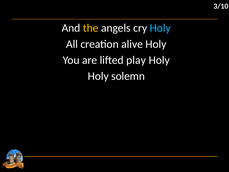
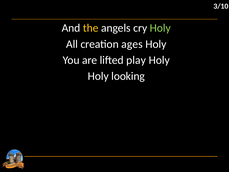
Holy colour: light blue -> light green (160, 28)
alive: alive -> ages (132, 44)
solemn: solemn -> looking (128, 76)
